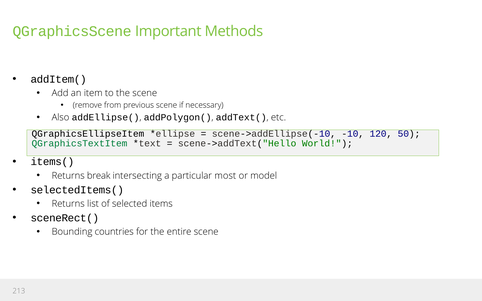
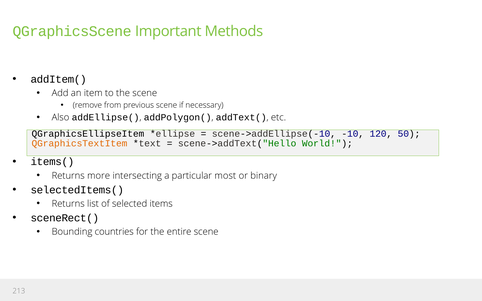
QGraphicsTextItem colour: green -> orange (79, 143)
break: break -> more (99, 176)
model: model -> binary (264, 176)
